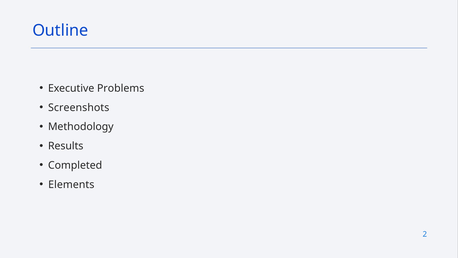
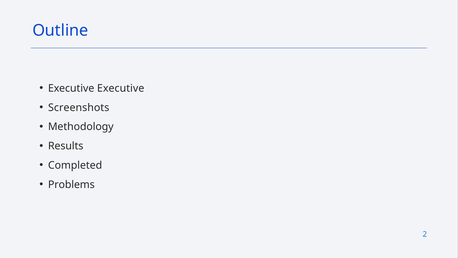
Executive Problems: Problems -> Executive (121, 88)
Elements: Elements -> Problems (71, 184)
